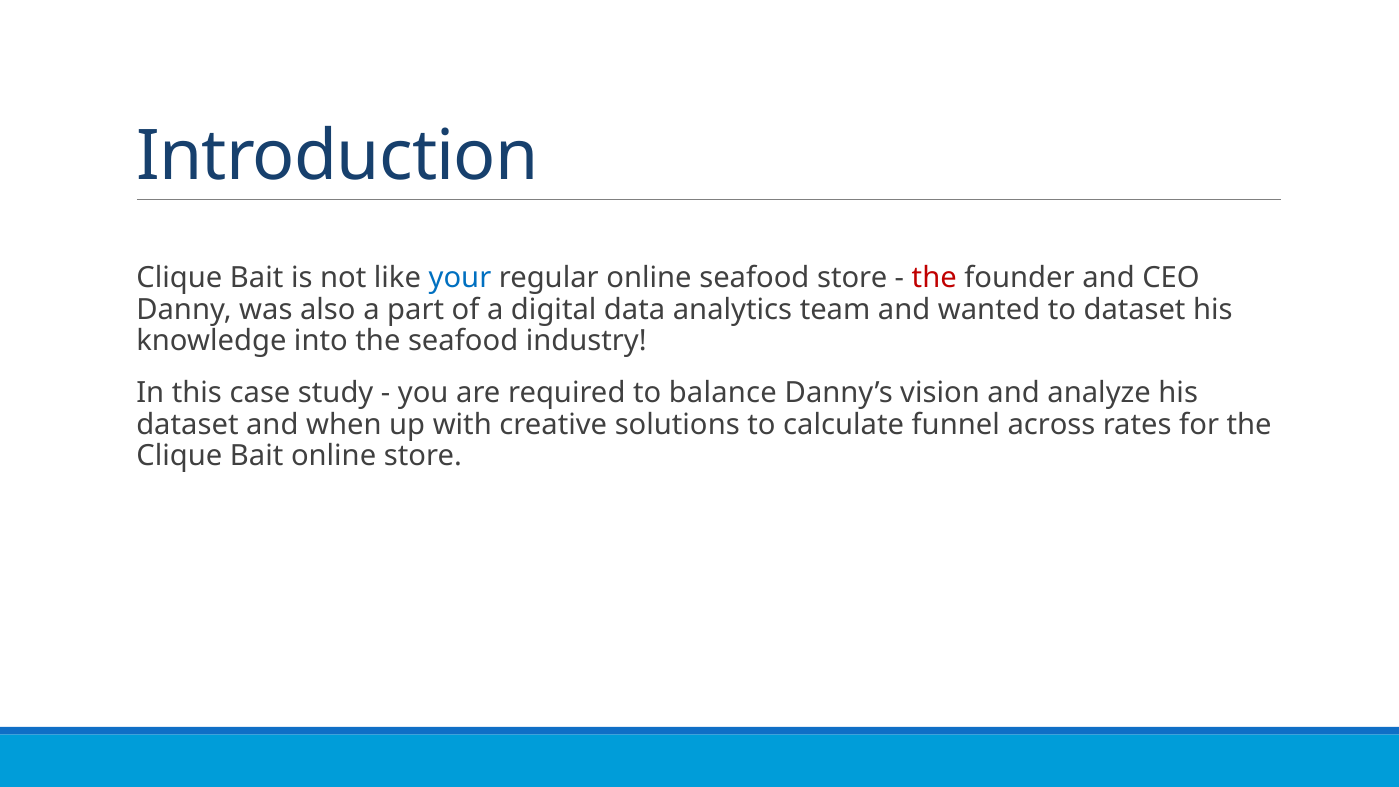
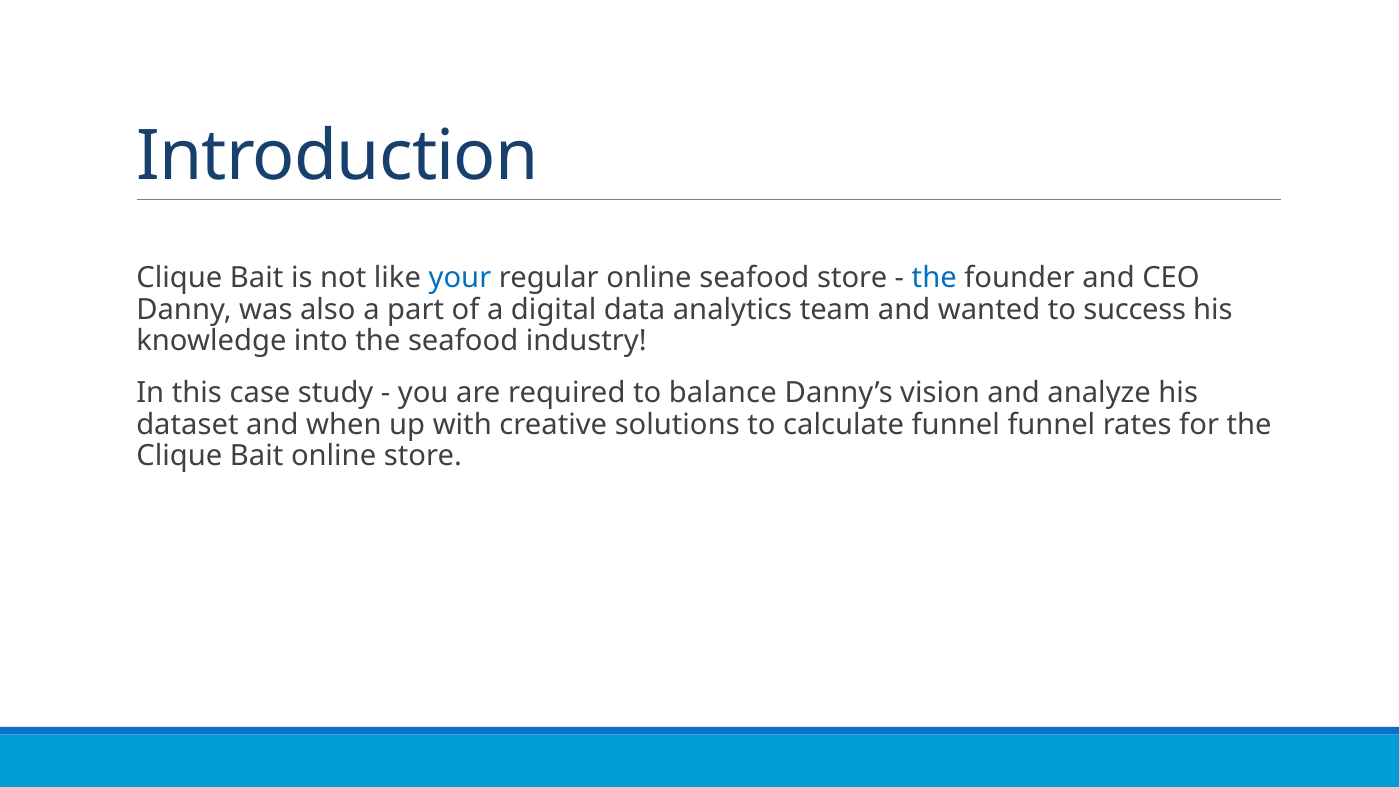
the colour: red -> blue (934, 278)
to dataset: dataset -> success (1135, 309)
funnel across: across -> funnel (1051, 424)
